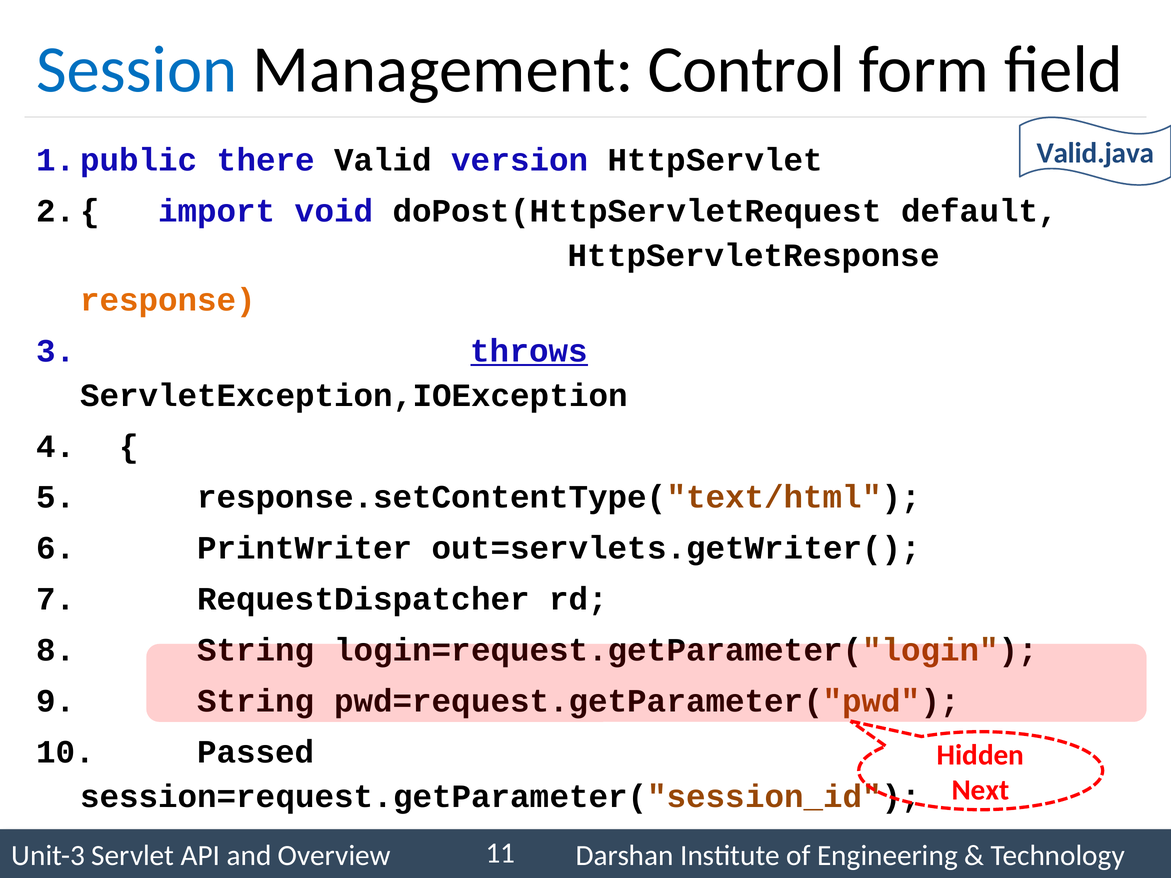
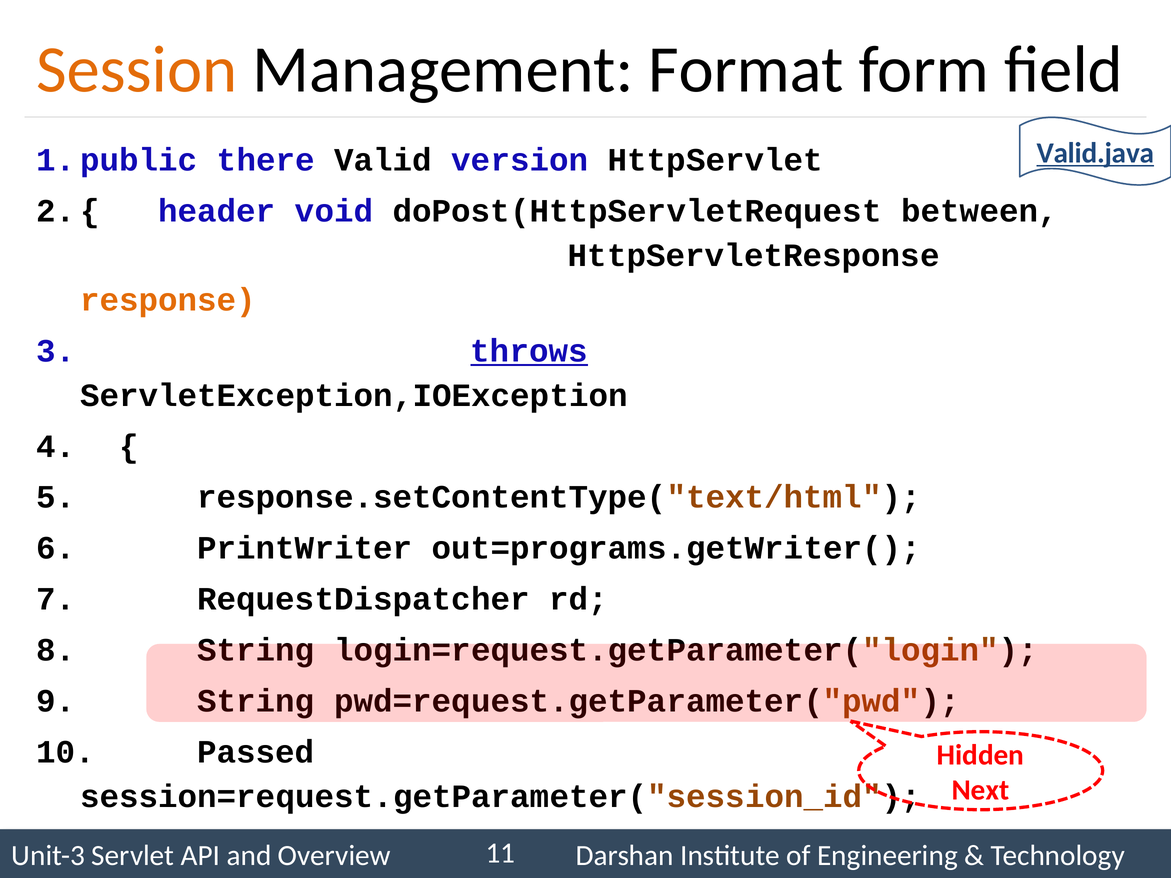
Session colour: blue -> orange (137, 70)
Control: Control -> Format (746, 70)
Valid.java underline: none -> present (1095, 153)
import: import -> header (217, 211)
default: default -> between (979, 211)
out=servlets.getWriter(: out=servlets.getWriter( -> out=programs.getWriter( (676, 548)
